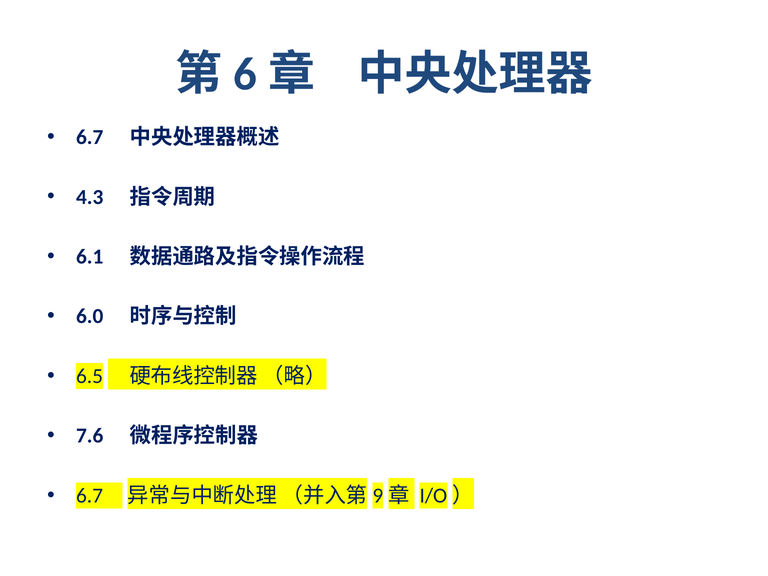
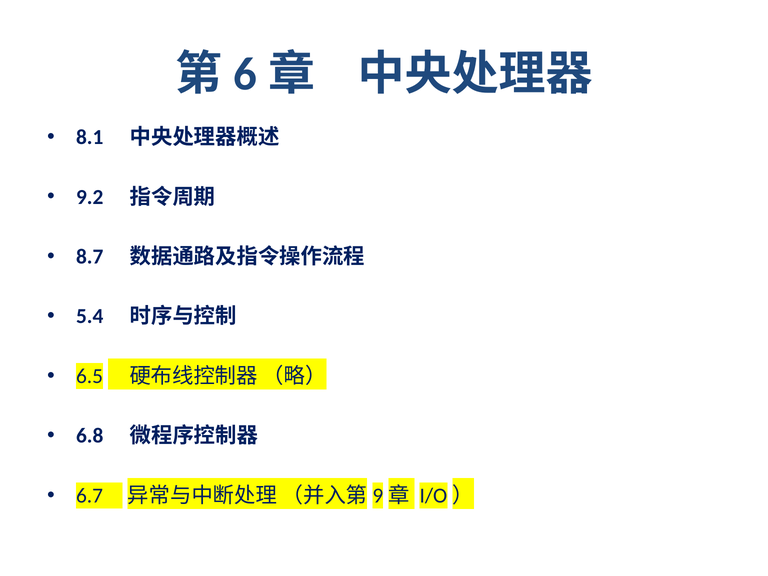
6.7: 6.7 -> 8.1 (90, 137)
4.3: 4.3 -> 9.2 (90, 197)
6.1: 6.1 -> 8.7 (90, 257)
6.0: 6.0 -> 5.4 (90, 316)
7.6: 7.6 -> 6.8 (90, 436)
